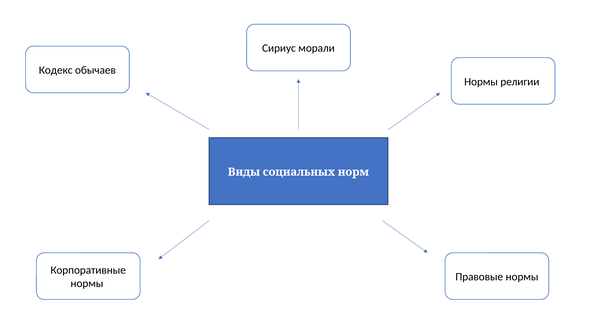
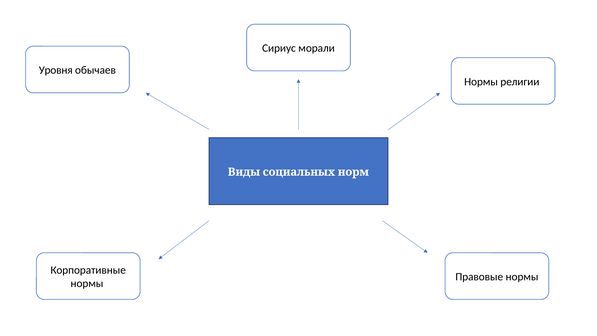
Кодекс: Кодекс -> Уровня (56, 70)
